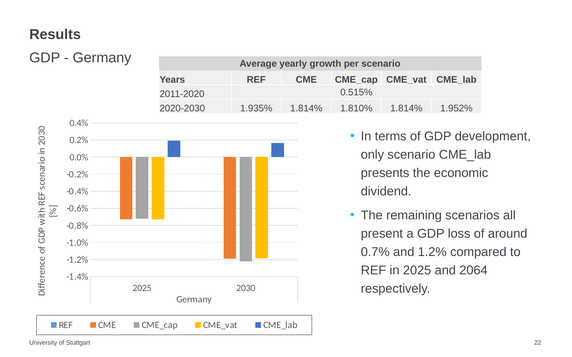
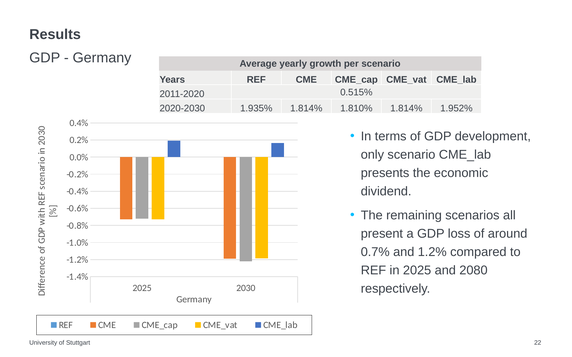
2064: 2064 -> 2080 (473, 271)
